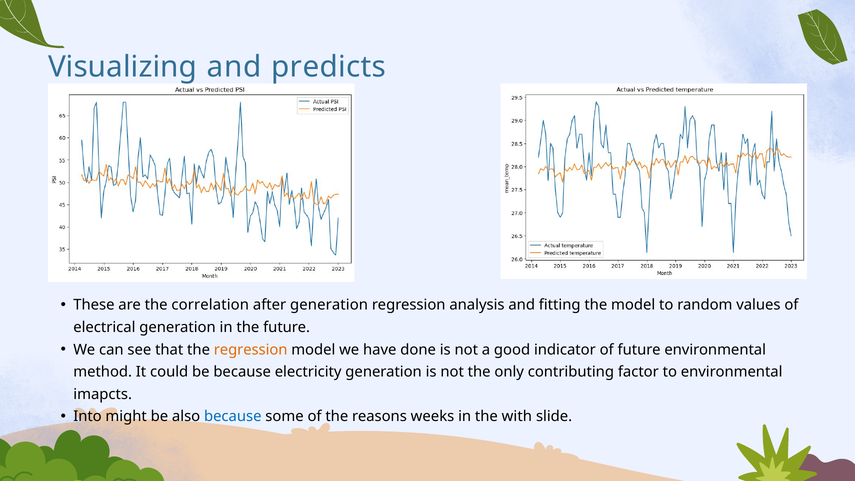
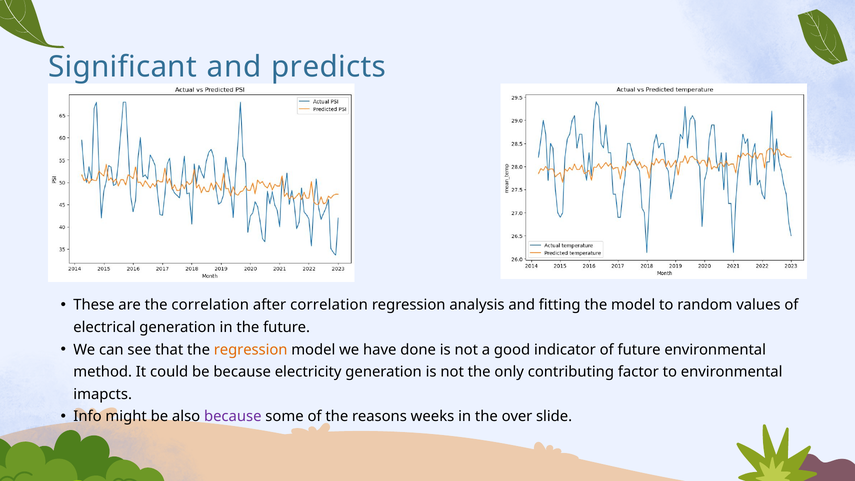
Visualizing: Visualizing -> Significant (122, 67)
after generation: generation -> correlation (329, 305)
Into: Into -> Info (87, 416)
because colour: blue -> purple (233, 416)
with: with -> over (517, 416)
